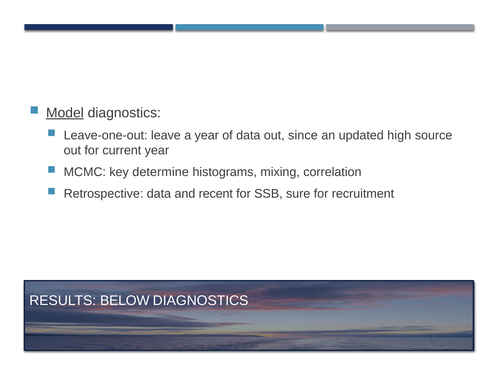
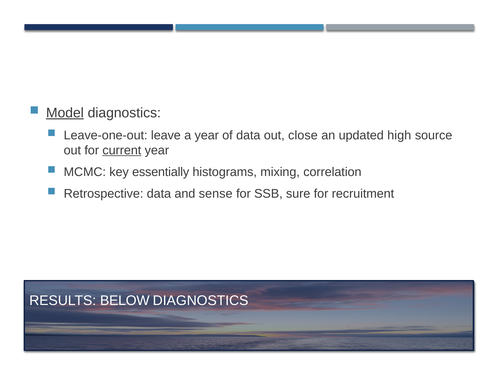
since: since -> close (303, 135)
current underline: none -> present (122, 150)
determine: determine -> essentially (161, 172)
recent: recent -> sense (216, 193)
